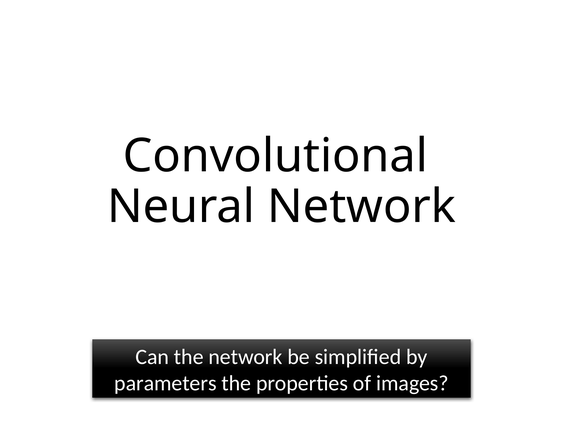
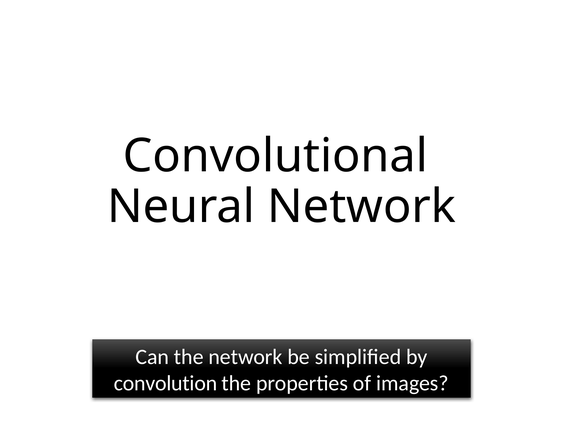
parameters: parameters -> convolution (166, 383)
